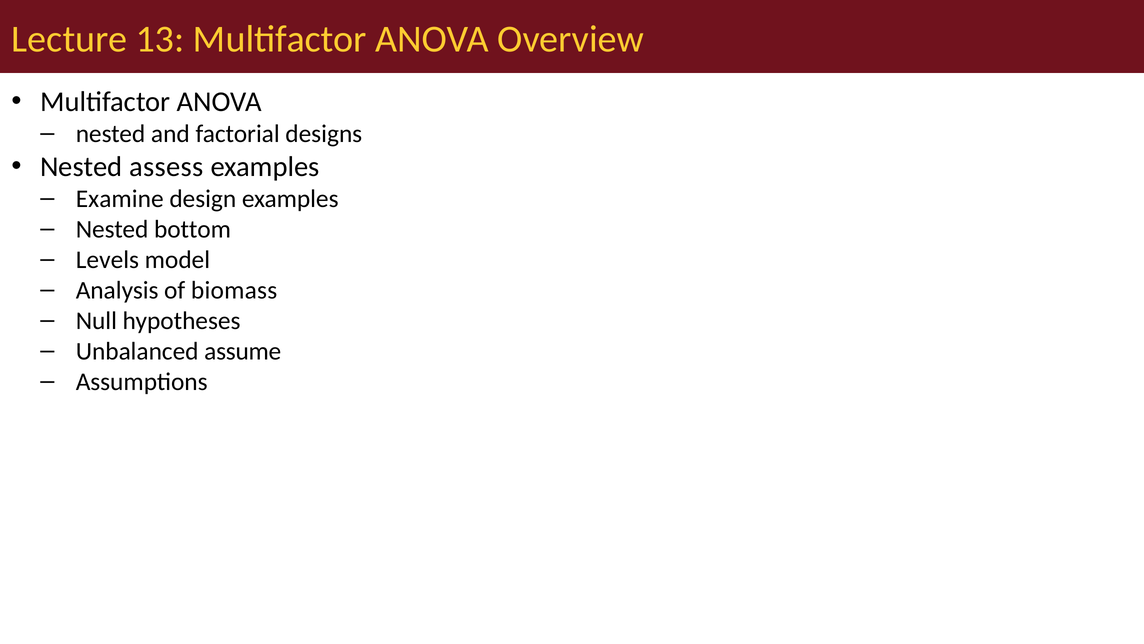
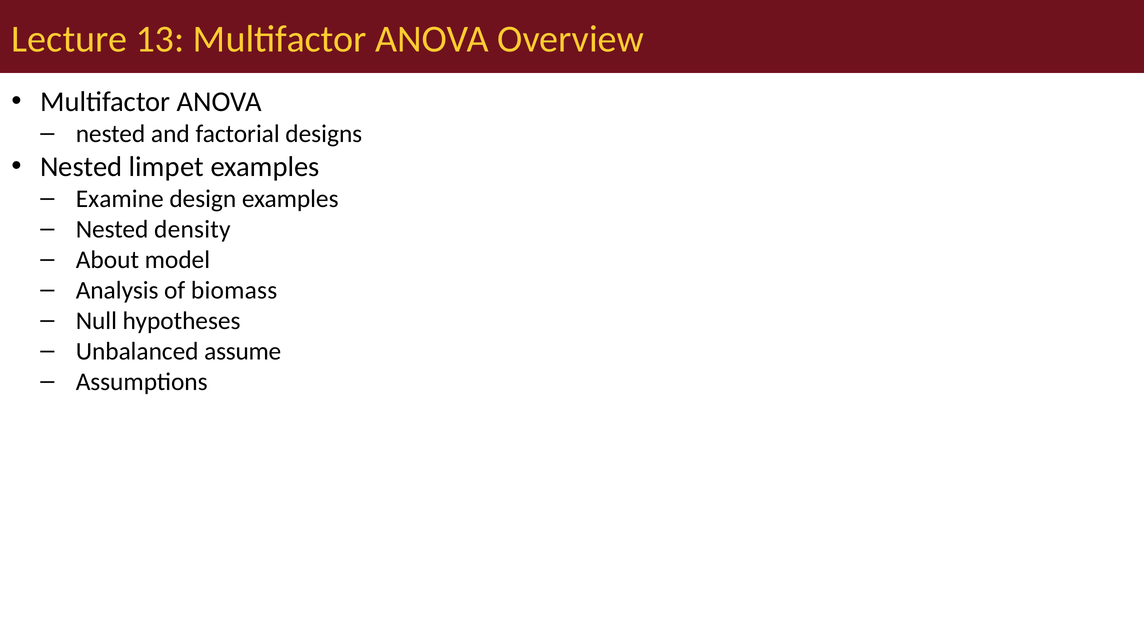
assess: assess -> limpet (166, 167)
bottom: bottom -> density (192, 229)
Levels: Levels -> About (107, 260)
